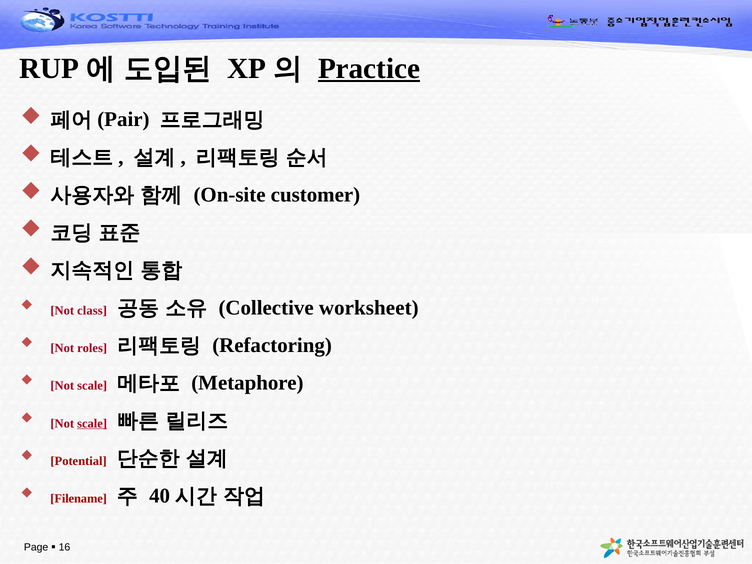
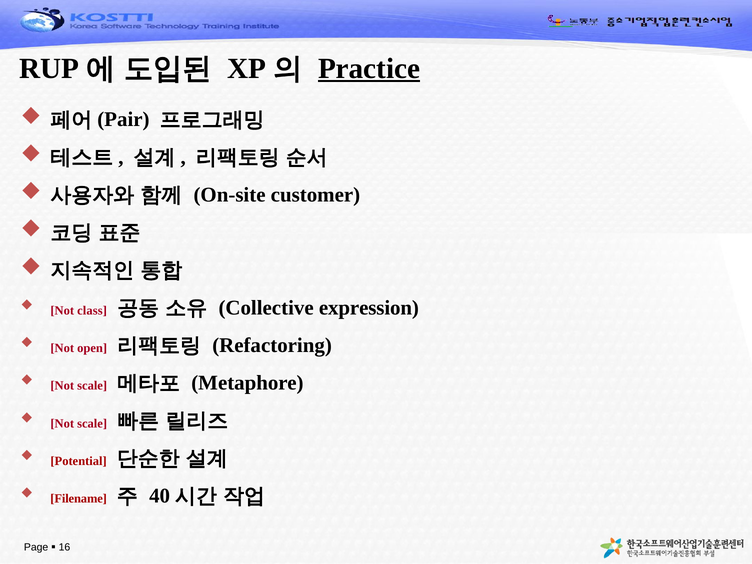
worksheet: worksheet -> expression (369, 308)
roles: roles -> open (92, 348)
scale underline: present -> none (92, 423)
